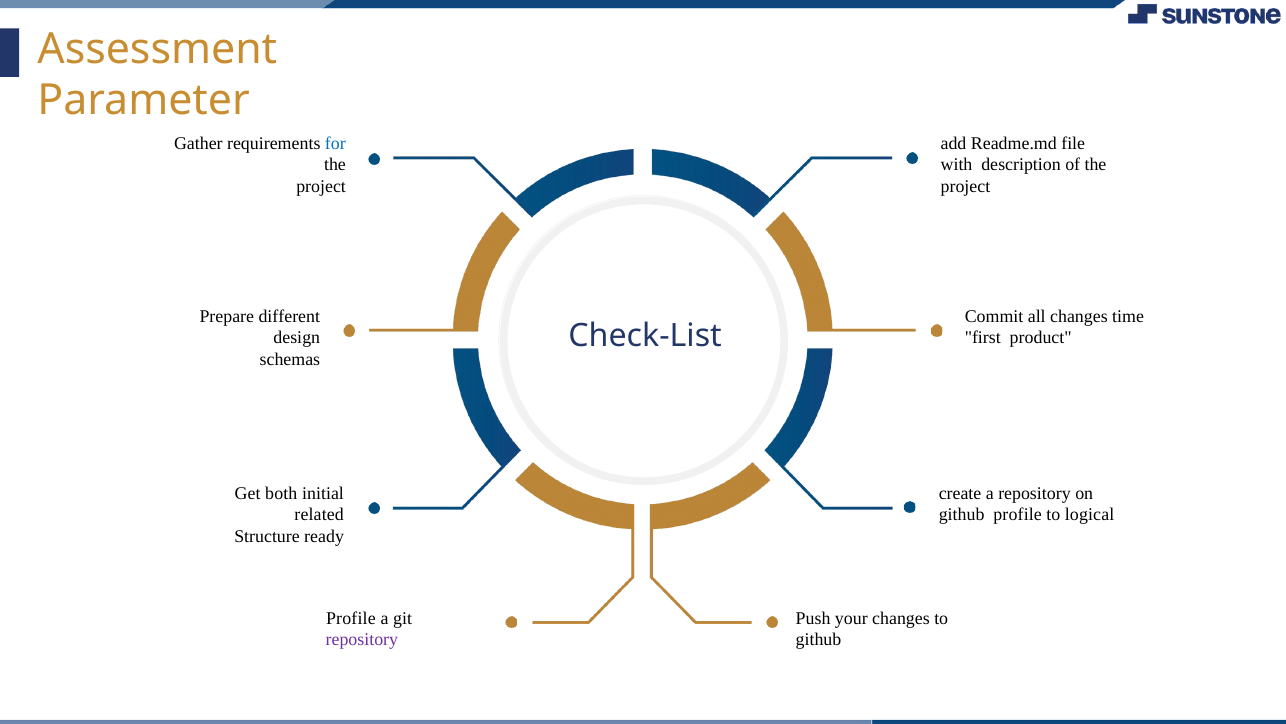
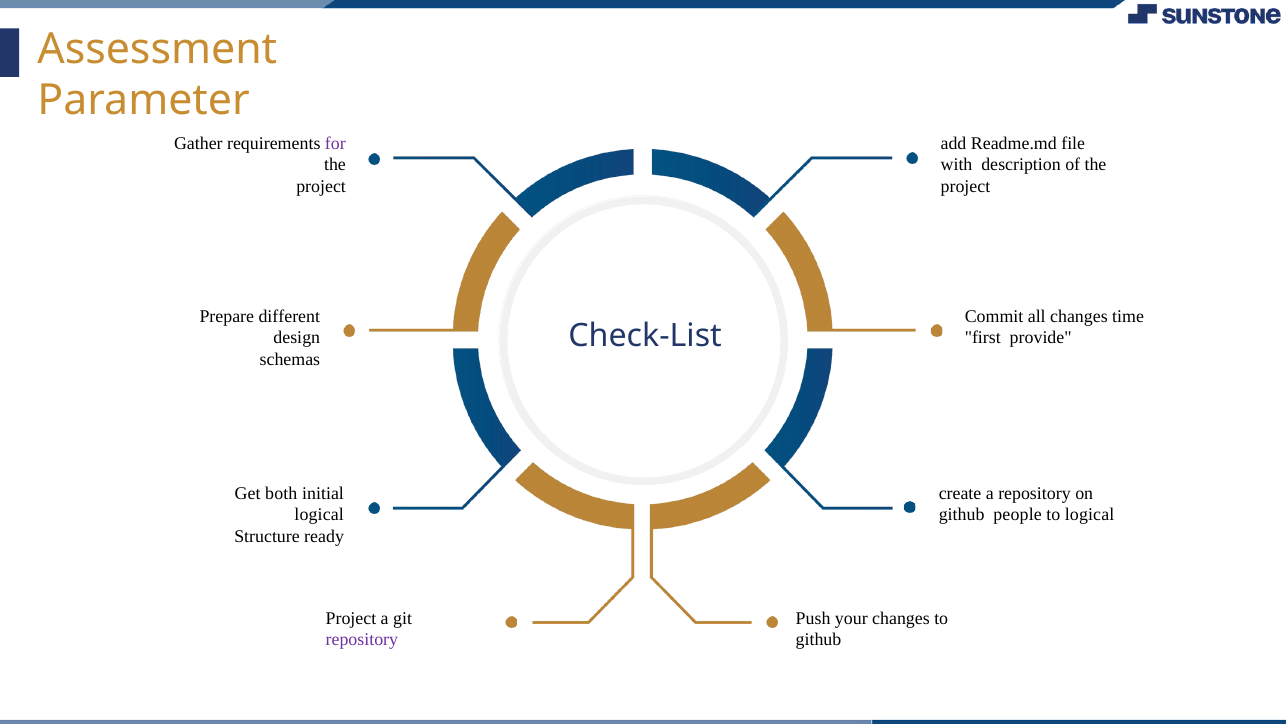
for colour: blue -> purple (335, 143)
product: product -> provide (1041, 337)
related: related -> logical (319, 515)
github profile: profile -> people (1018, 515)
Profile: Profile -> Project (351, 618)
